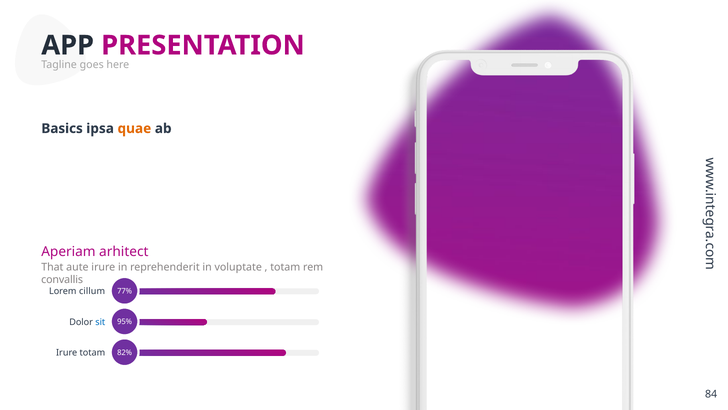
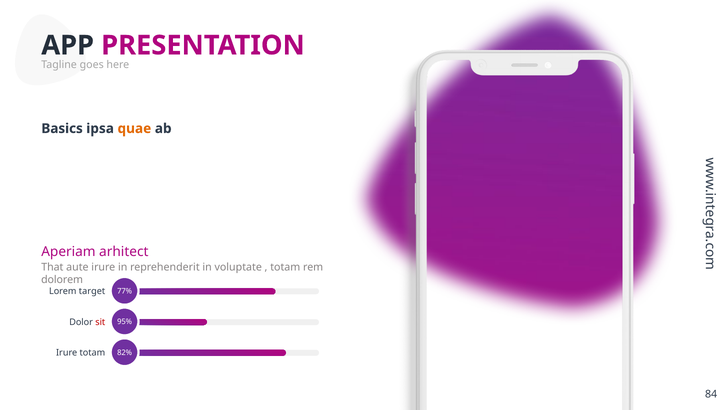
convallis: convallis -> dolorem (62, 280)
cillum: cillum -> target (92, 291)
sit colour: blue -> red (100, 322)
